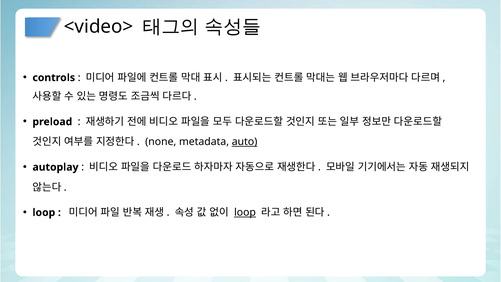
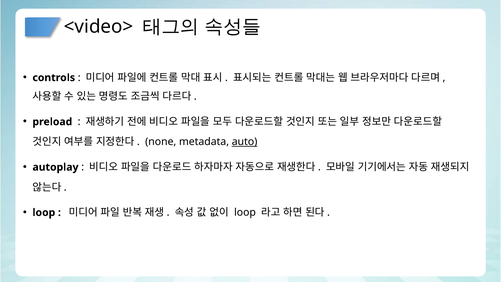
loop underline: present -> none (245, 212)
